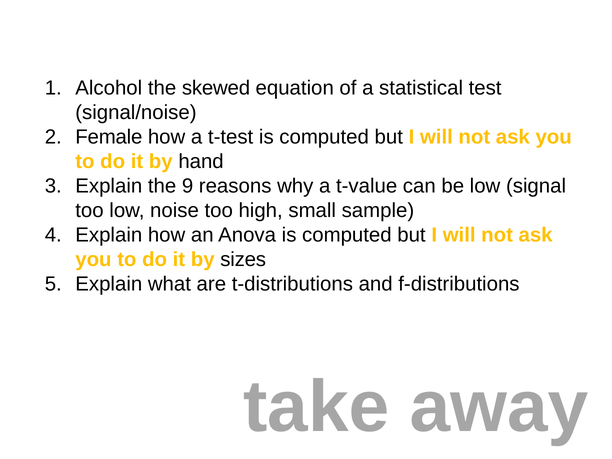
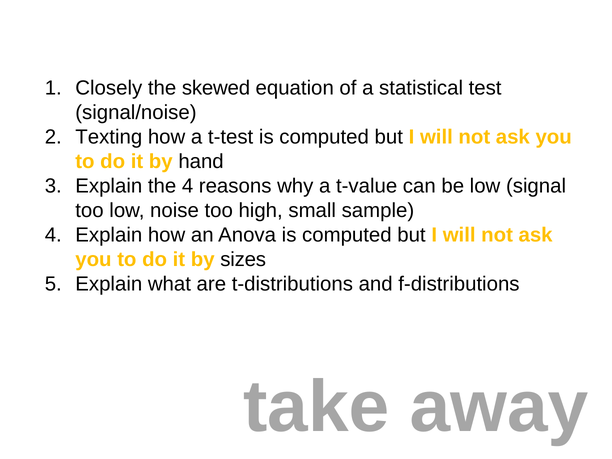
Alcohol: Alcohol -> Closely (109, 88)
Female: Female -> Texting (109, 137)
the 9: 9 -> 4 (188, 186)
